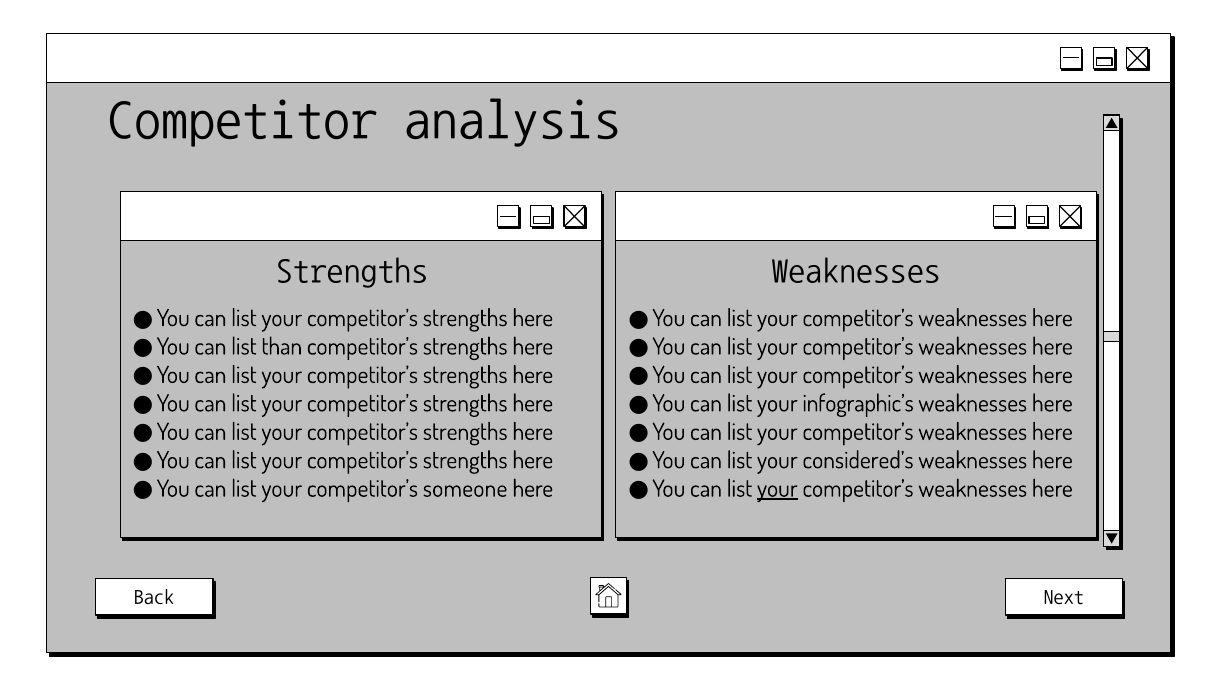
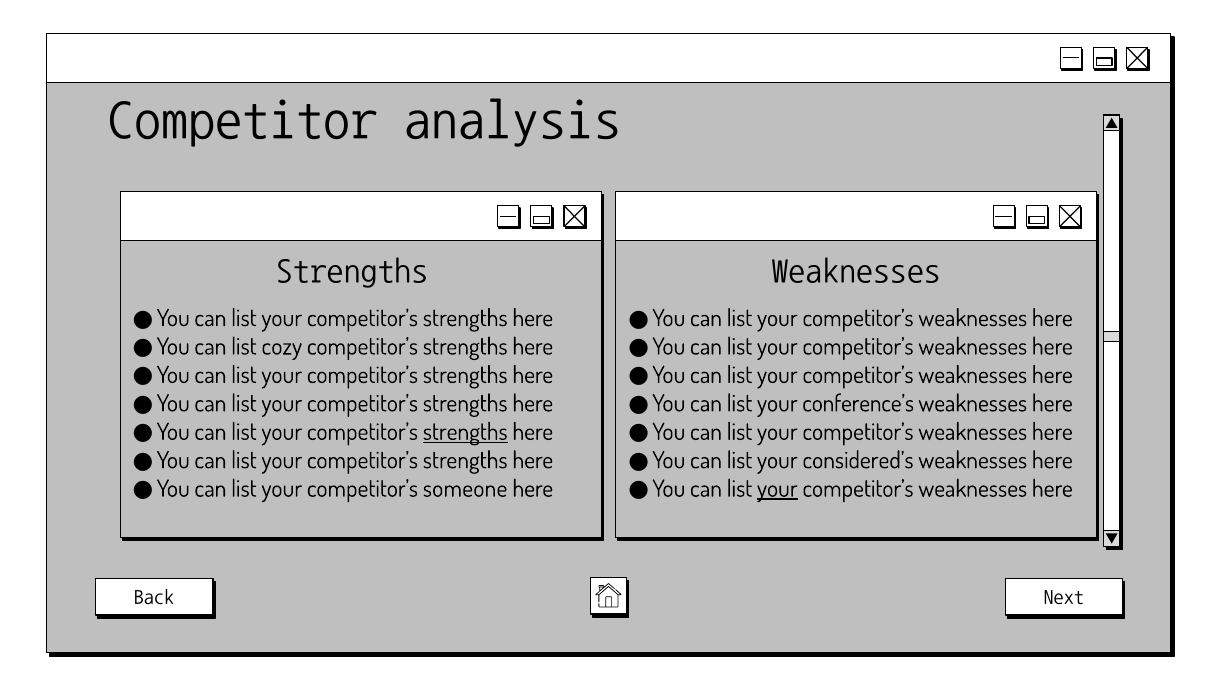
than: than -> cozy (282, 347)
infographic’s: infographic’s -> conference’s (858, 403)
strengths underline: none -> present (465, 432)
